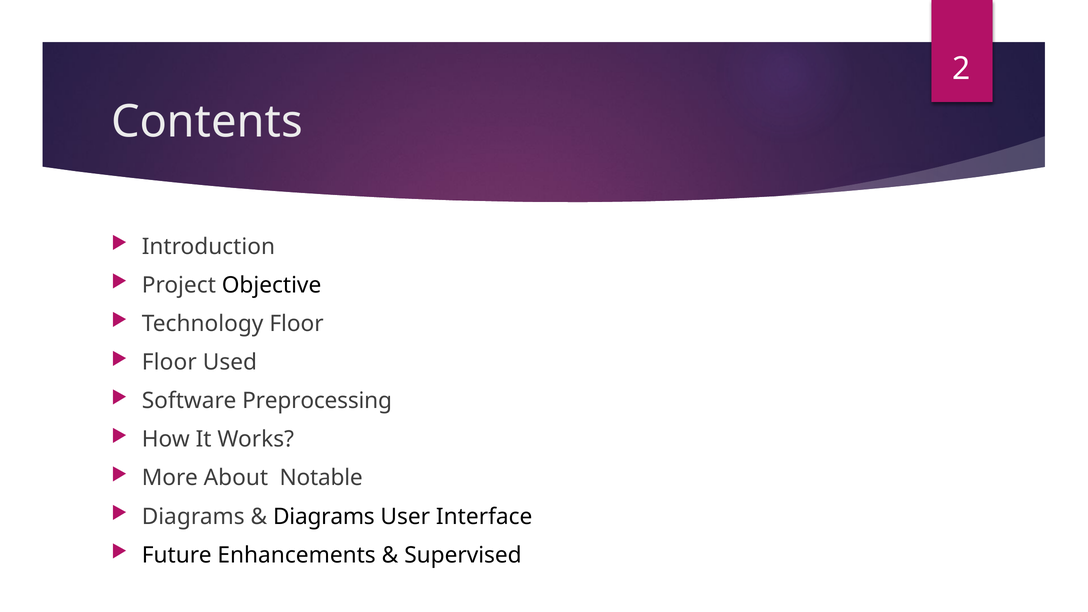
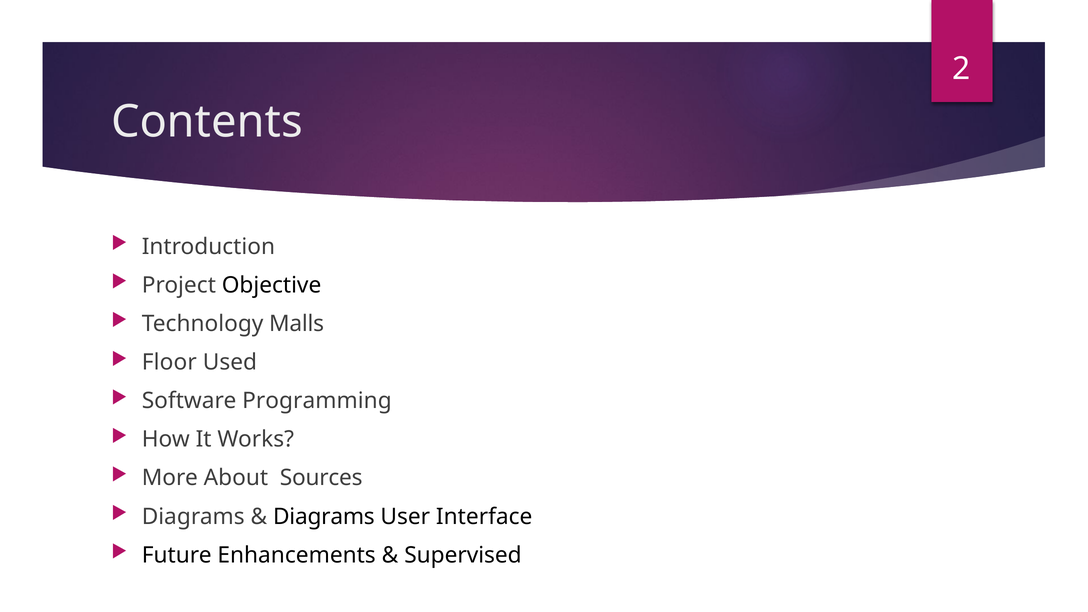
Technology Floor: Floor -> Malls (297, 324)
Preprocessing: Preprocessing -> Programming (317, 401)
Notable: Notable -> Sources (321, 478)
